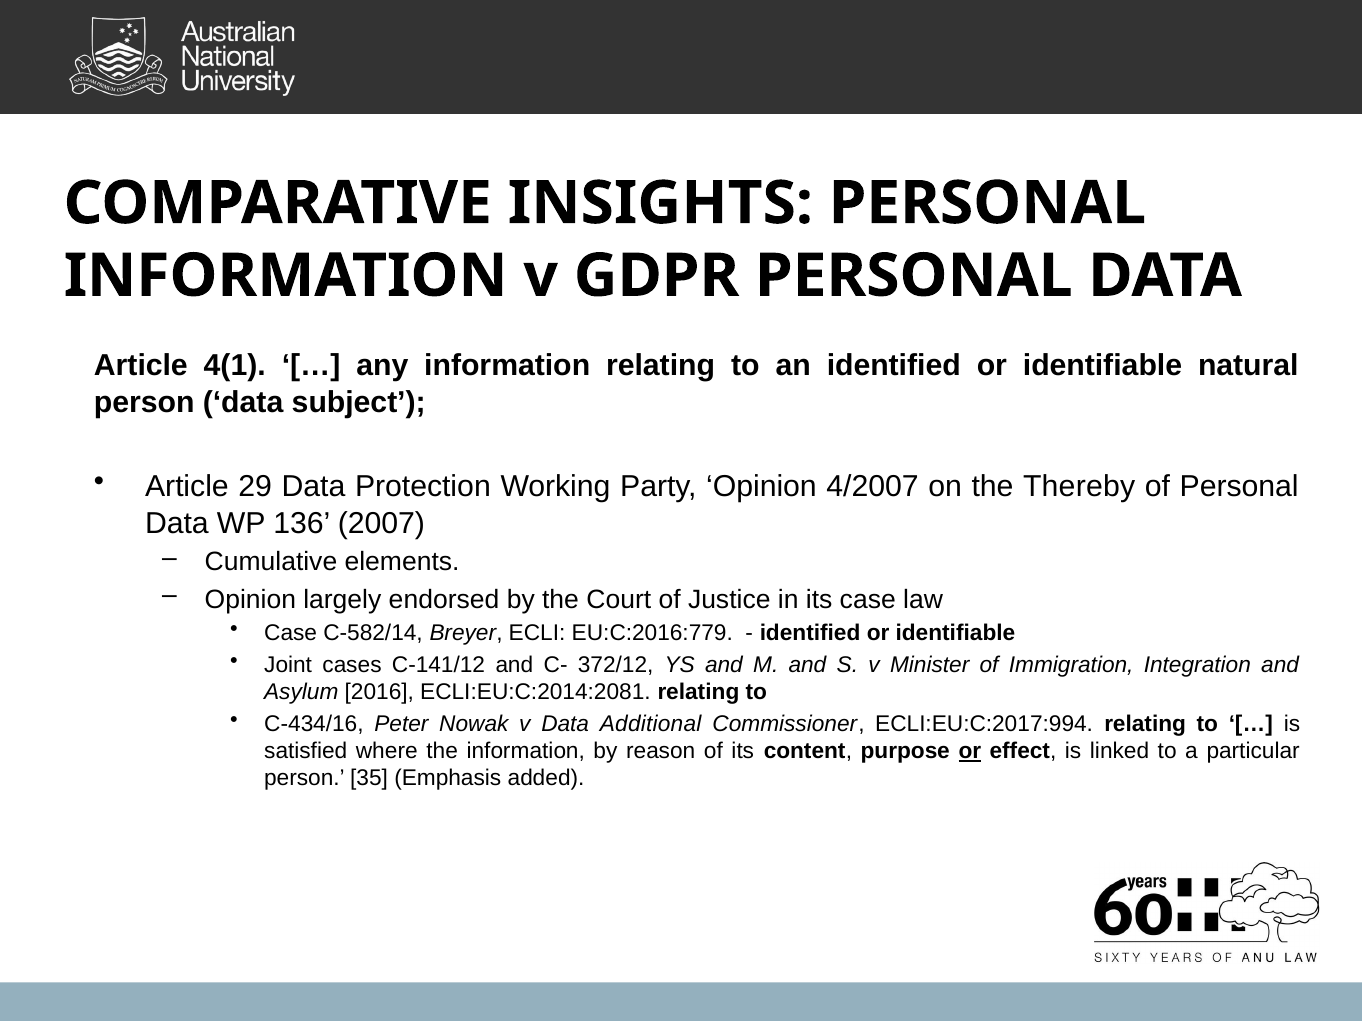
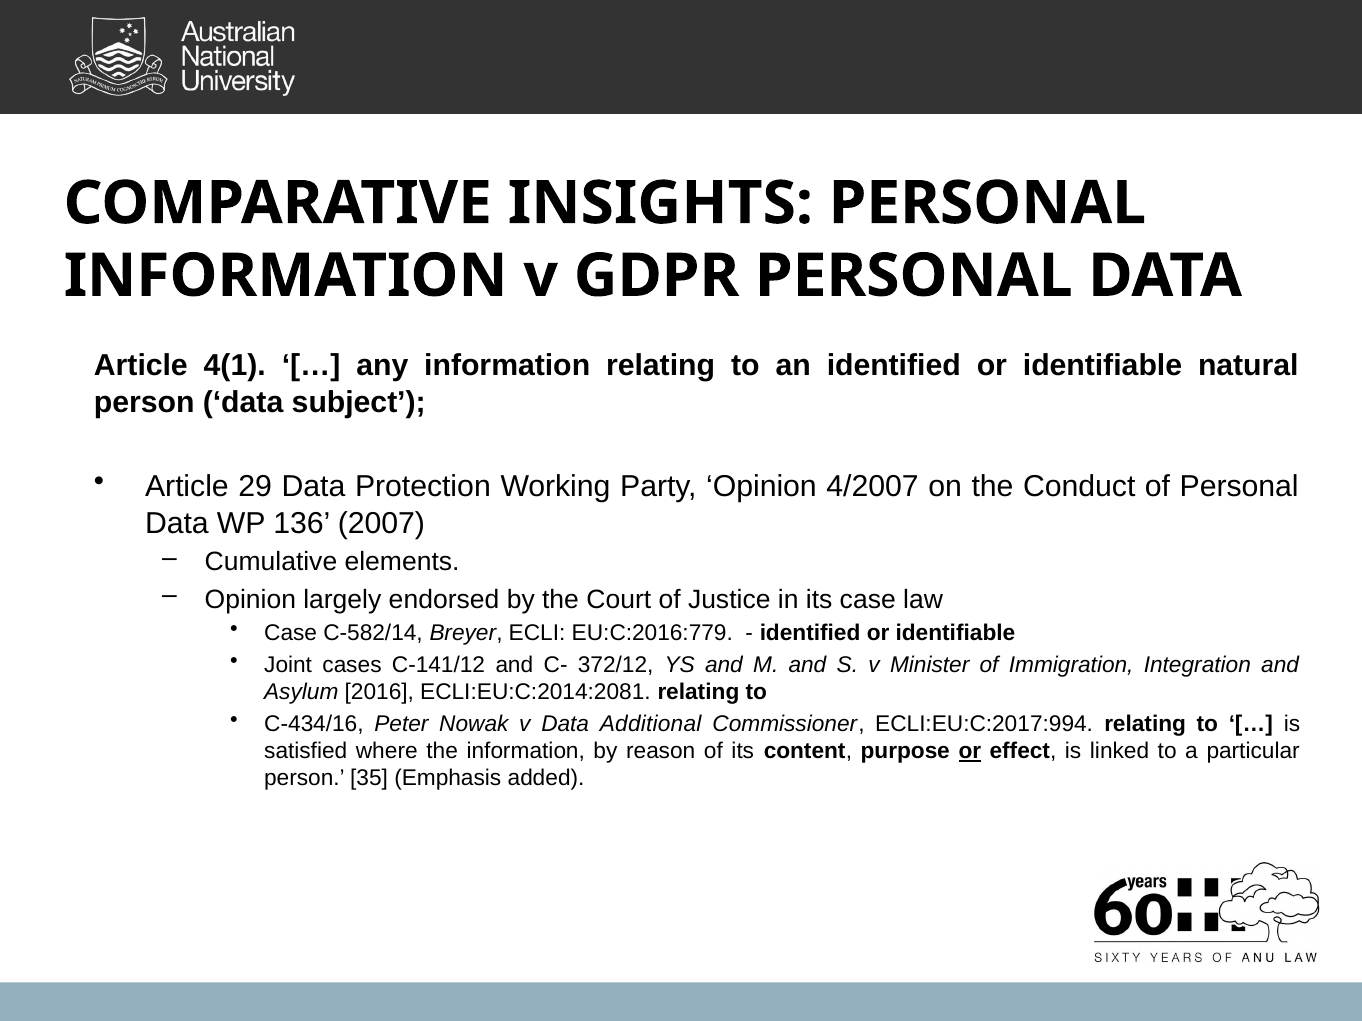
Thereby: Thereby -> Conduct (1079, 487)
